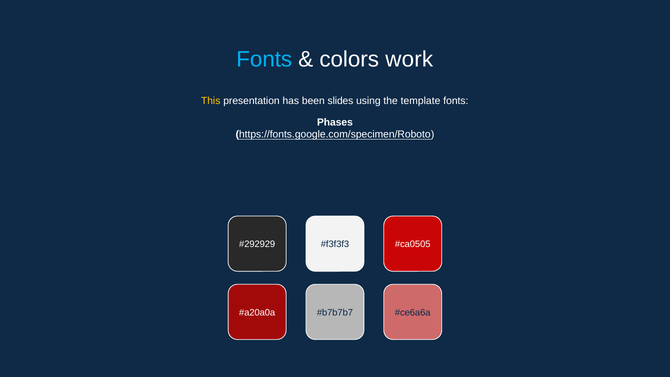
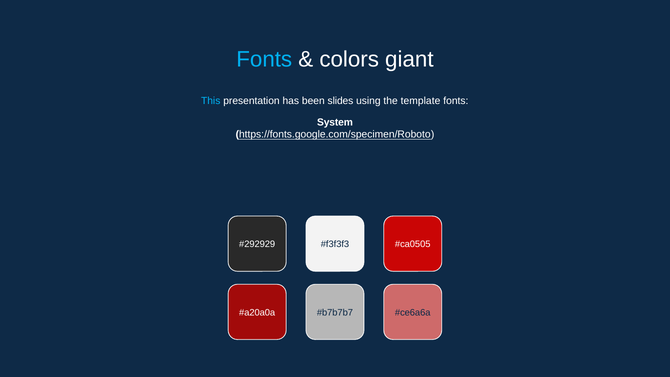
work: work -> giant (409, 59)
This colour: yellow -> light blue (211, 101)
Phases: Phases -> System (335, 122)
